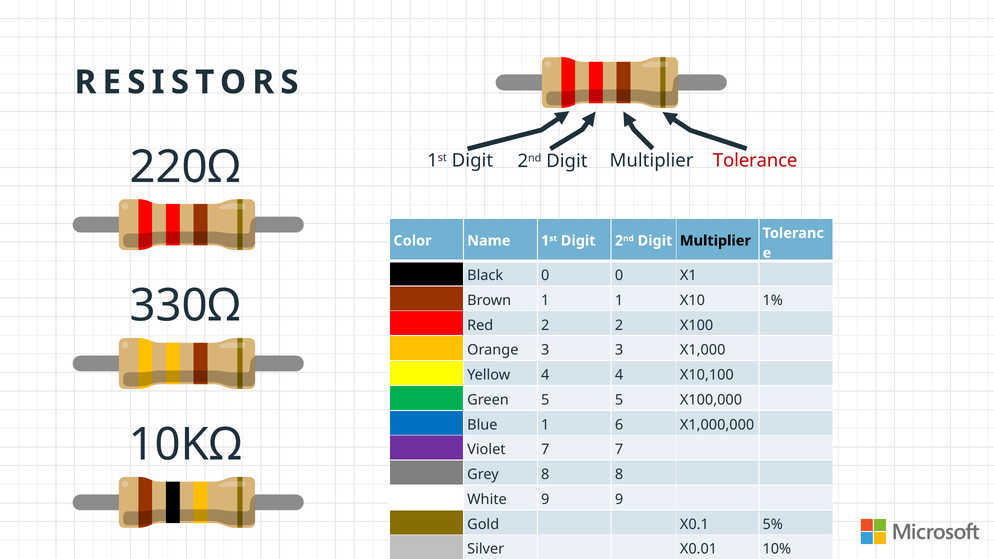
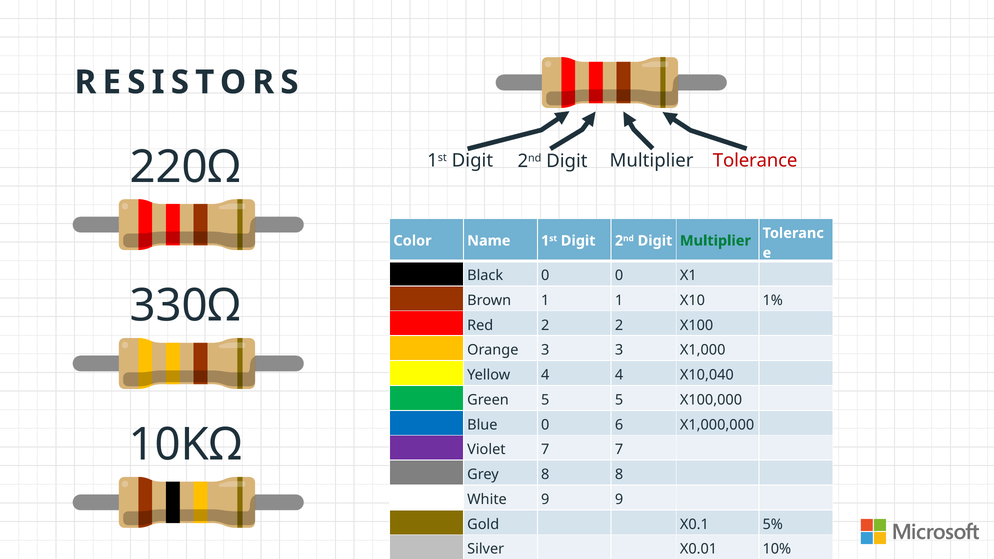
Multiplier colour: black -> green (715, 241)
X10,100: X10,100 -> X10,040 (707, 375)
Blue 1: 1 -> 0 (545, 425)
